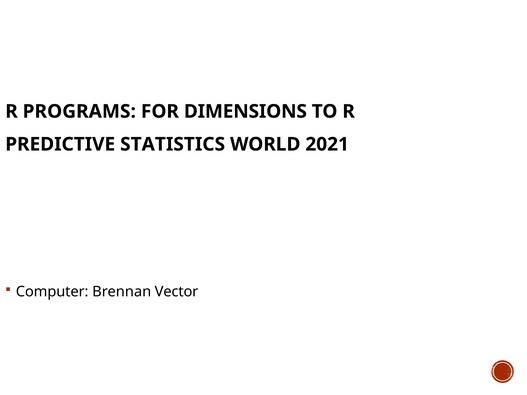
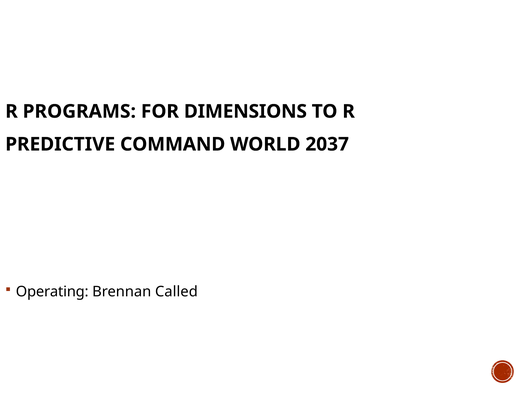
STATISTICS: STATISTICS -> COMMAND (173, 144)
2021: 2021 -> 2037 (327, 144)
Computer: Computer -> Operating (52, 292)
Vector: Vector -> Called (176, 292)
